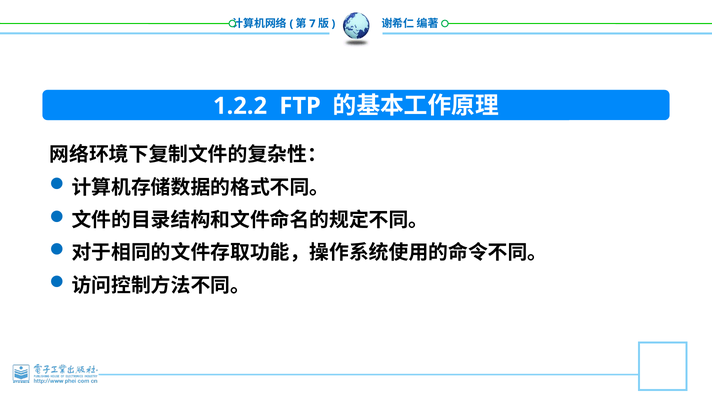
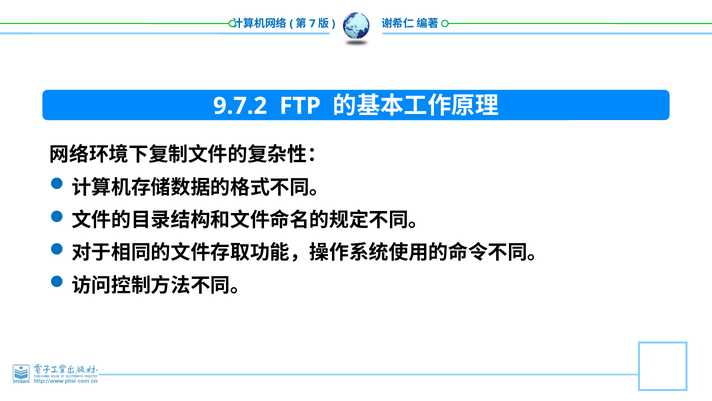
1.2.2: 1.2.2 -> 9.7.2 (240, 106)
